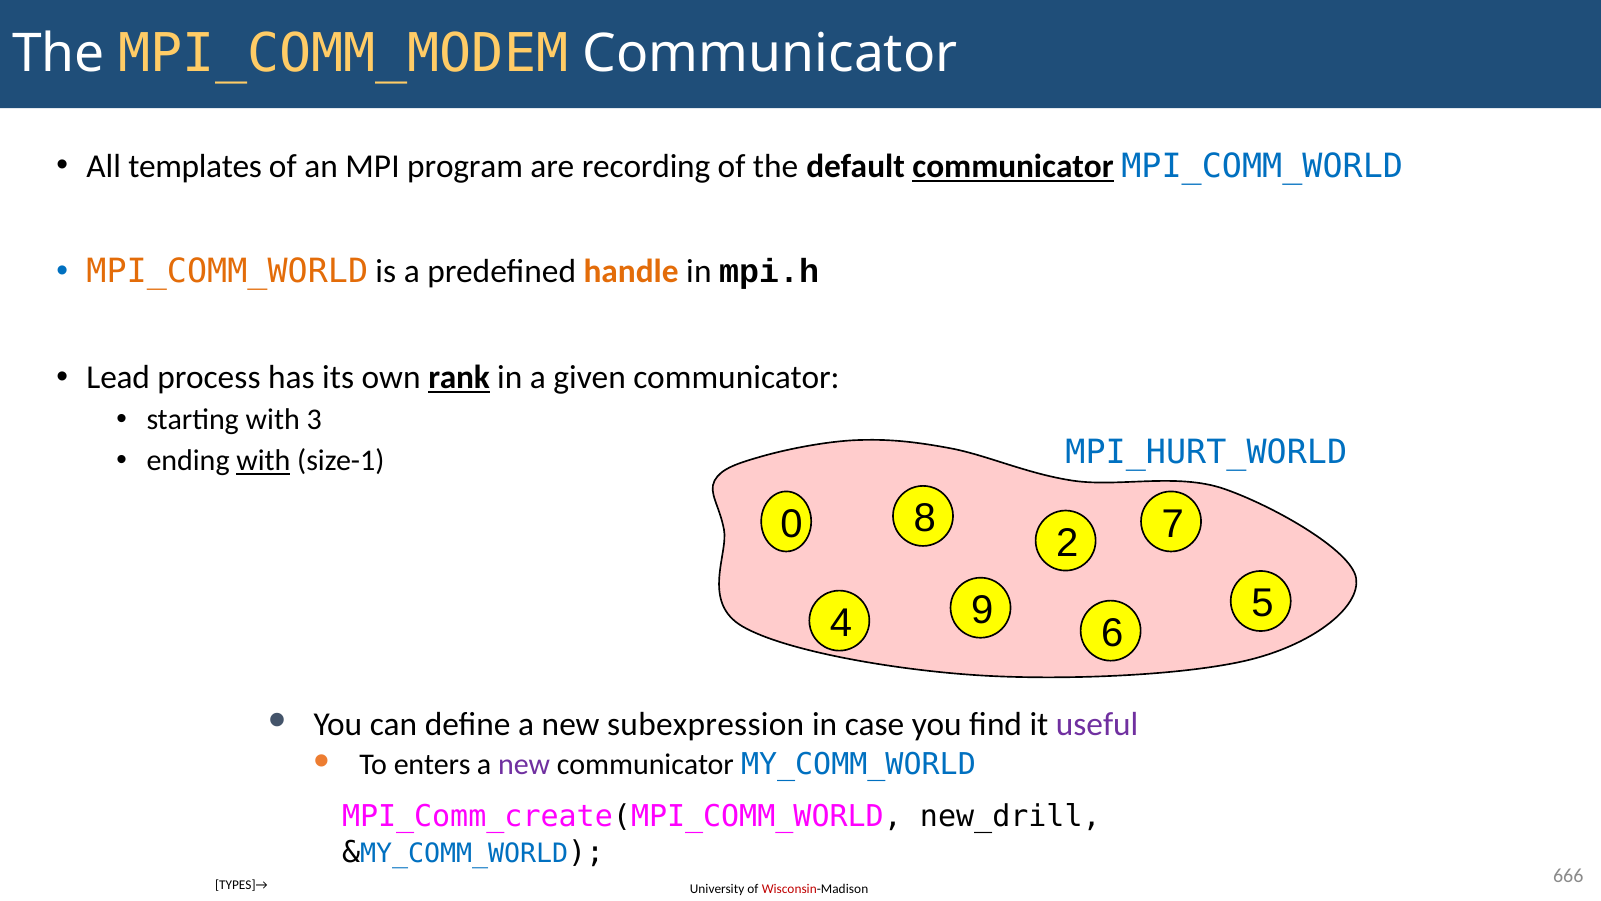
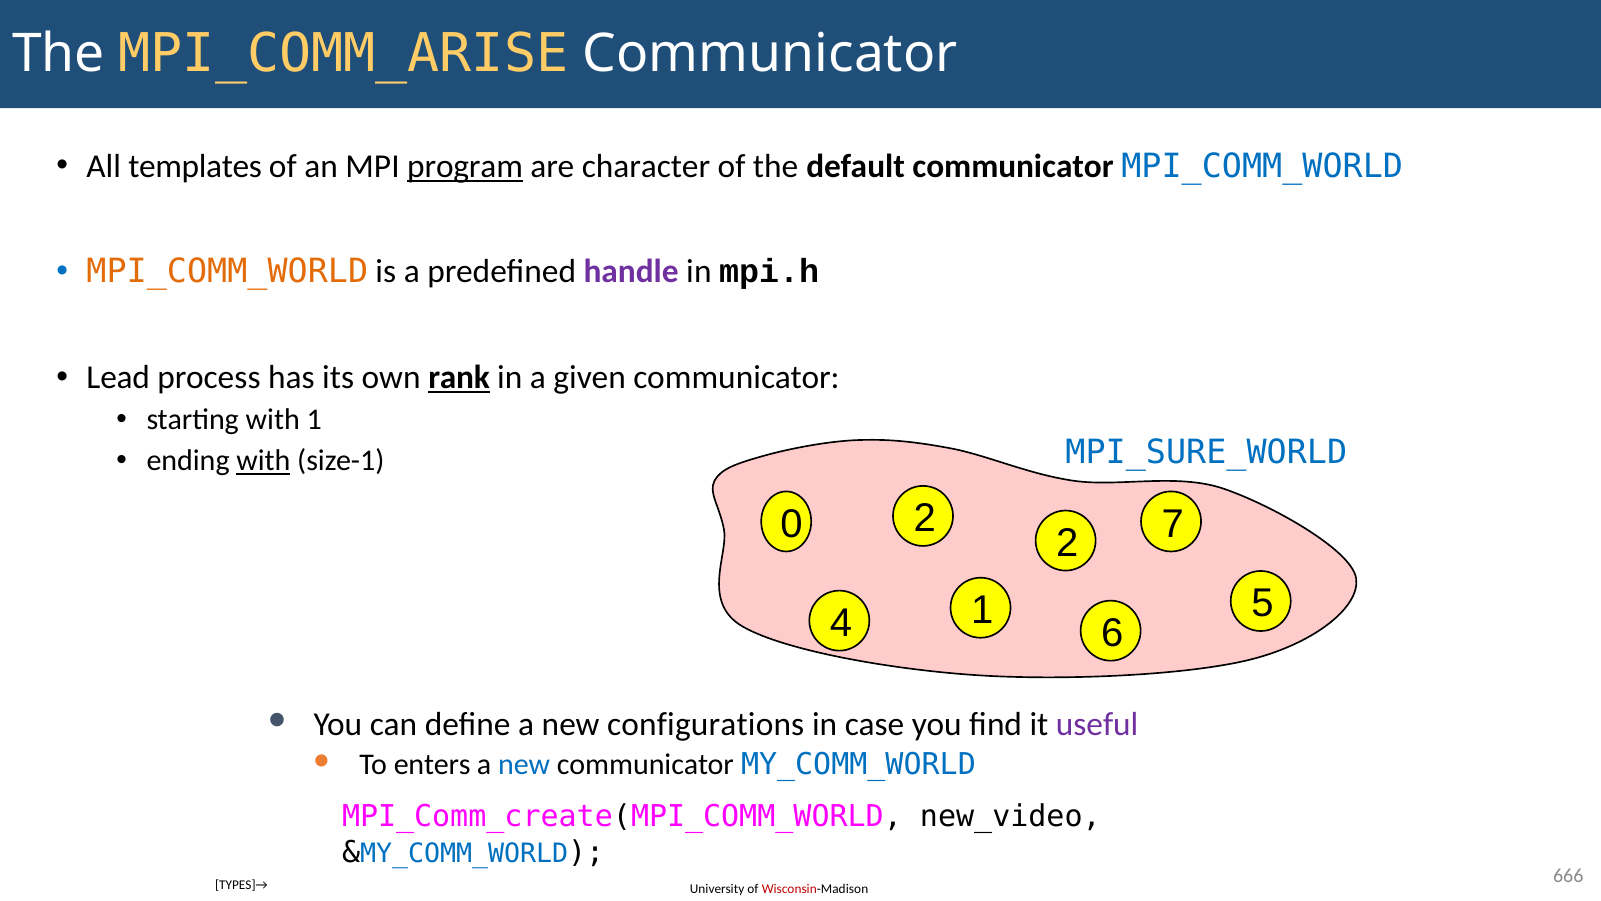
MPI_COMM_MODEM: MPI_COMM_MODEM -> MPI_COMM_ARISE (344, 54)
program underline: none -> present (465, 166)
recording: recording -> character (646, 166)
communicator underline: present -> none (1013, 166)
handle colour: orange -> purple (631, 272)
with 3: 3 -> 1 (314, 420)
MPI_HURT_WORLD: MPI_HURT_WORLD -> MPI_SURE_WORLD (1206, 453)
0 8: 8 -> 2 (925, 518)
4 9: 9 -> 1 (982, 610)
subexpression: subexpression -> configurations (706, 724)
new colour: purple -> blue (524, 764)
new_drill: new_drill -> new_video (1010, 816)
